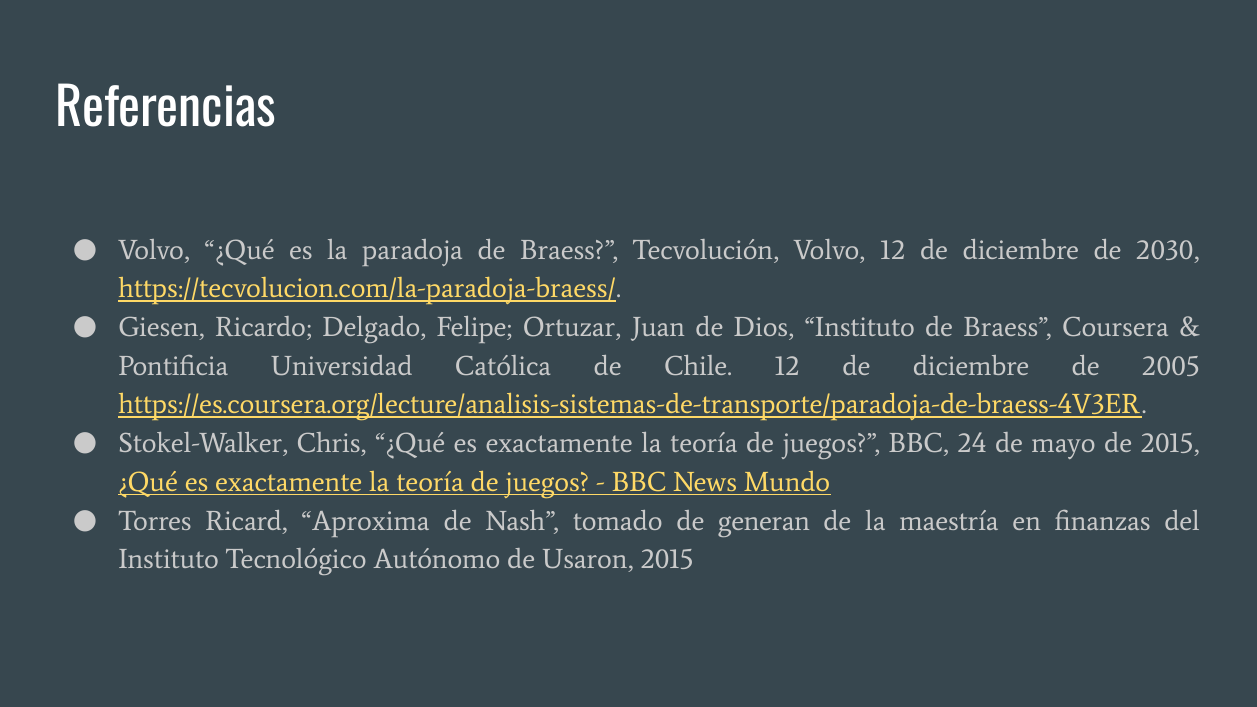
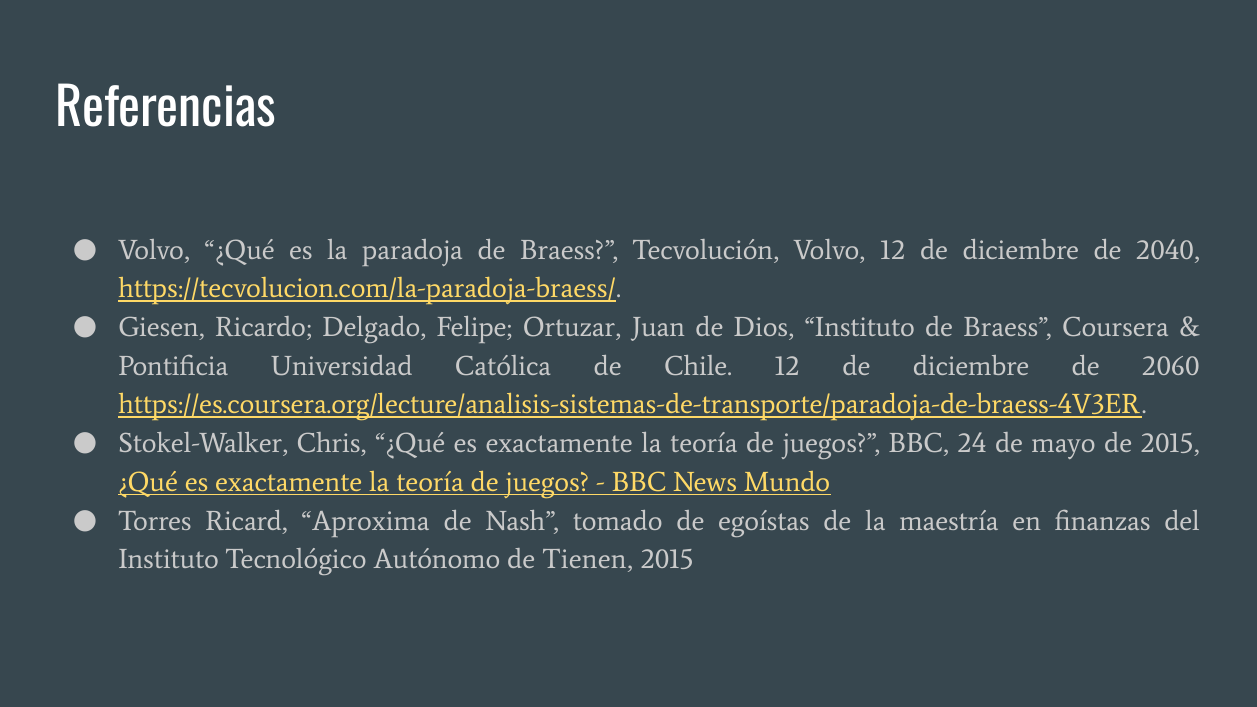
2030: 2030 -> 2040 (1168, 250)
2005: 2005 -> 2060 (1171, 366)
generan: generan -> egoístas (764, 521)
Usaron: Usaron -> Tienen (588, 559)
